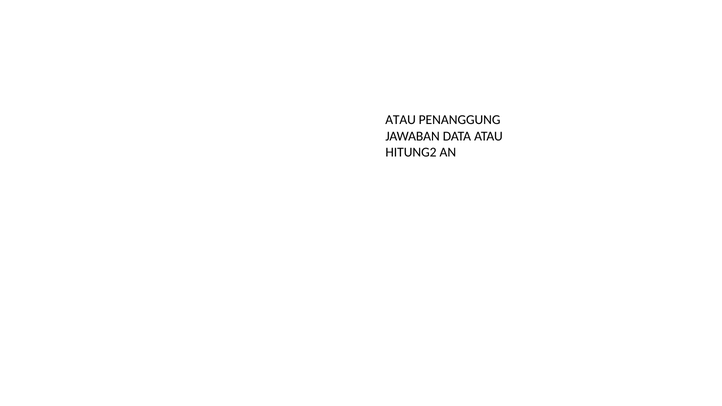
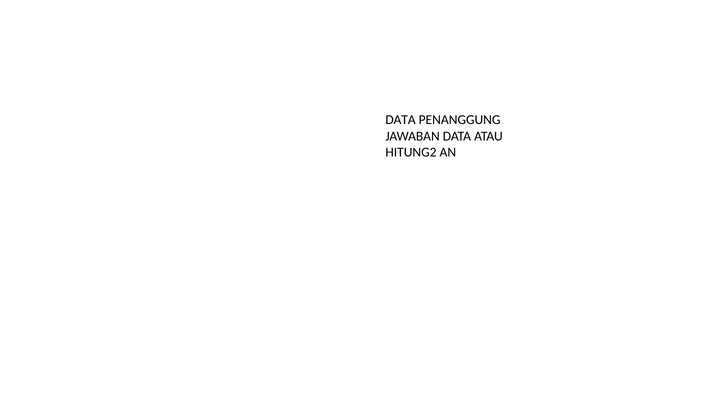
ATAU: ATAU -> DATA (401, 120)
